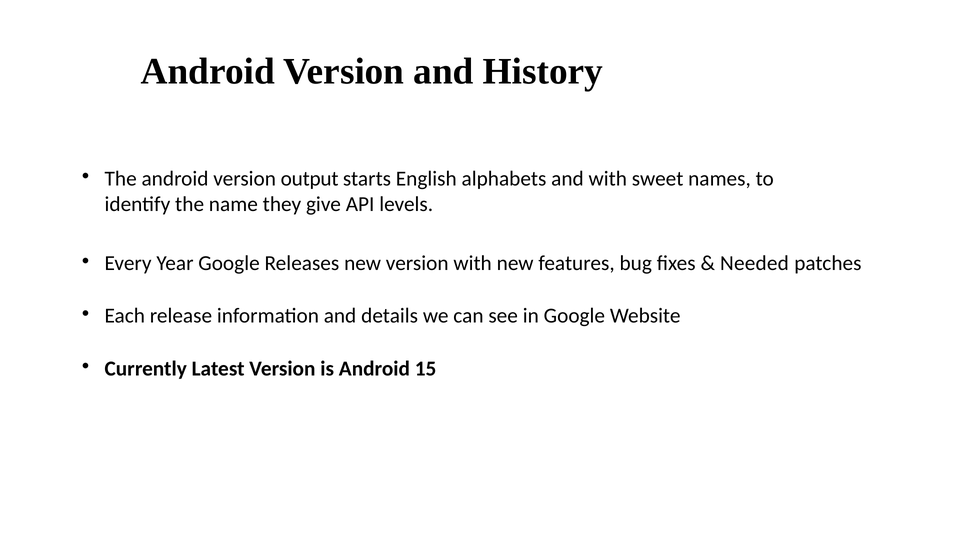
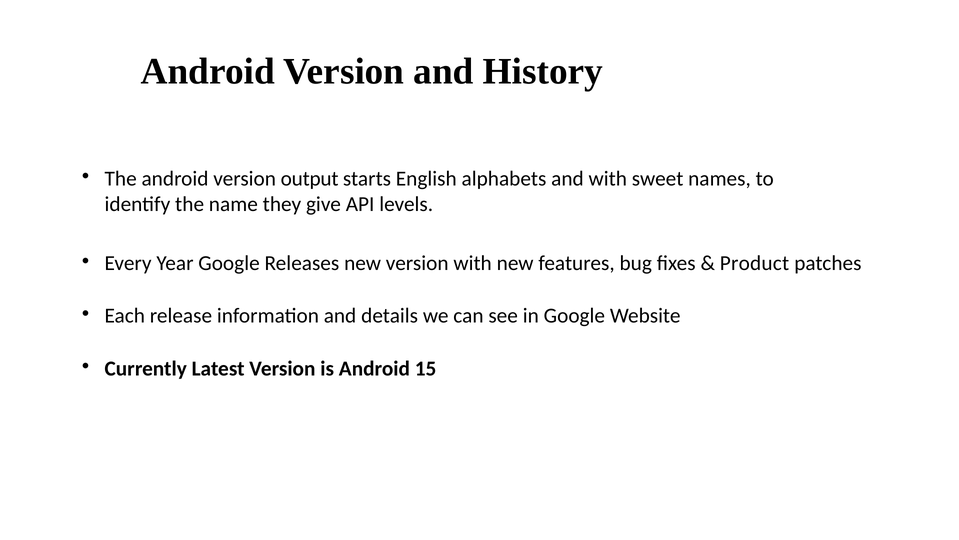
Needed: Needed -> Product (755, 263)
